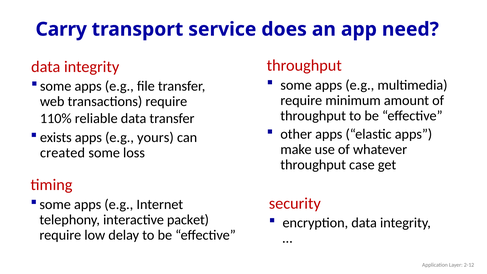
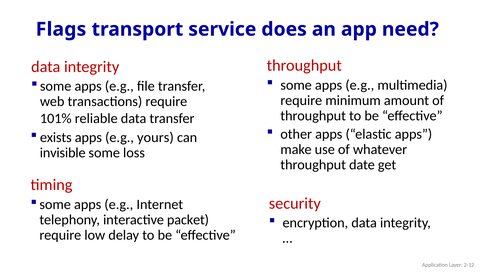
Carry: Carry -> Flags (61, 29)
110%: 110% -> 101% (56, 119)
created: created -> invisible (63, 153)
case: case -> date (362, 165)
